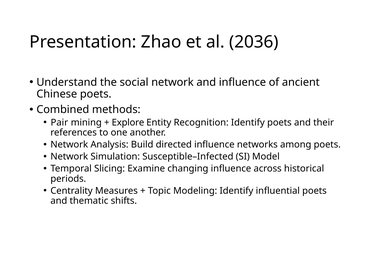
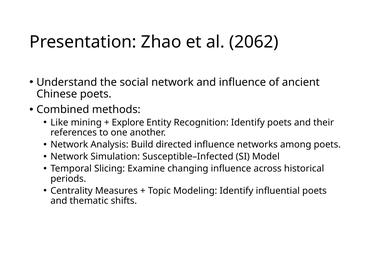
2036: 2036 -> 2062 (254, 42)
Pair: Pair -> Like (59, 123)
